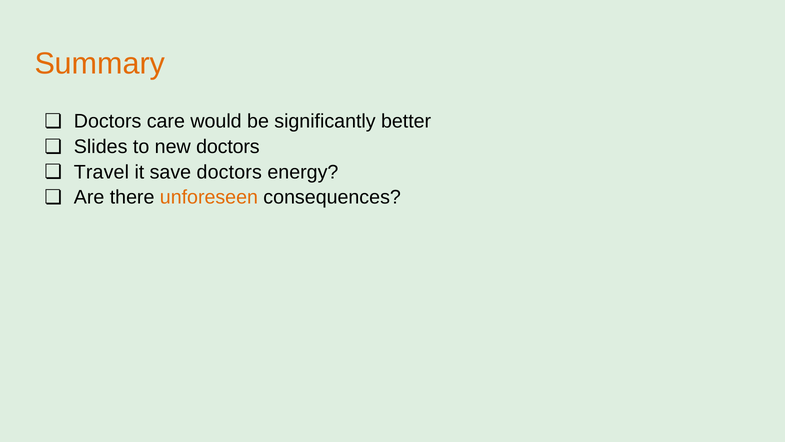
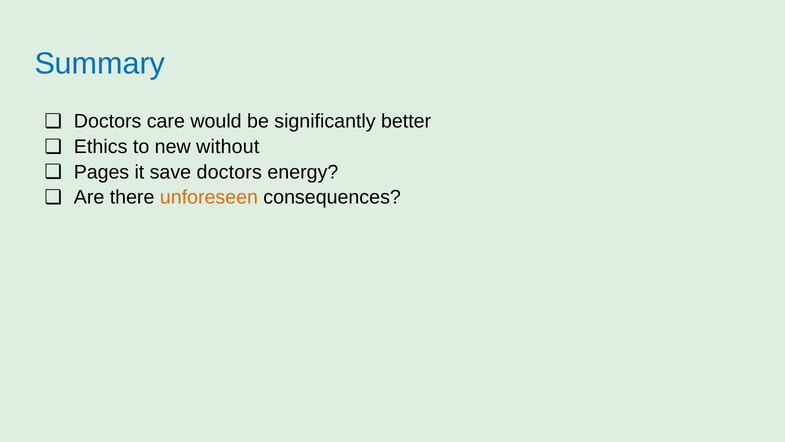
Summary colour: orange -> blue (100, 64)
Slides: Slides -> Ethics (101, 147)
new doctors: doctors -> without (228, 147)
Travel: Travel -> Pages (102, 172)
